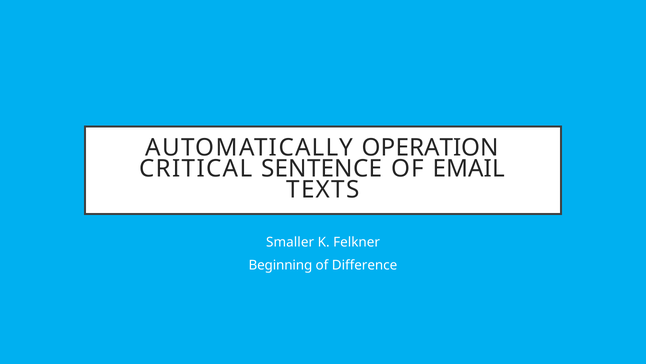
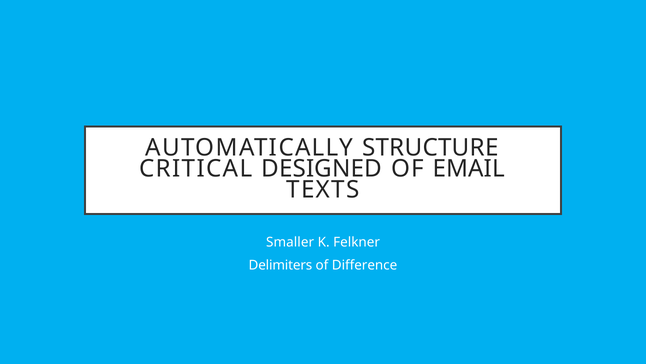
OPERATION: OPERATION -> STRUCTURE (430, 147)
SENTENCE: SENTENCE -> DESIGNED (322, 168)
Beginning: Beginning -> Delimiters (280, 265)
